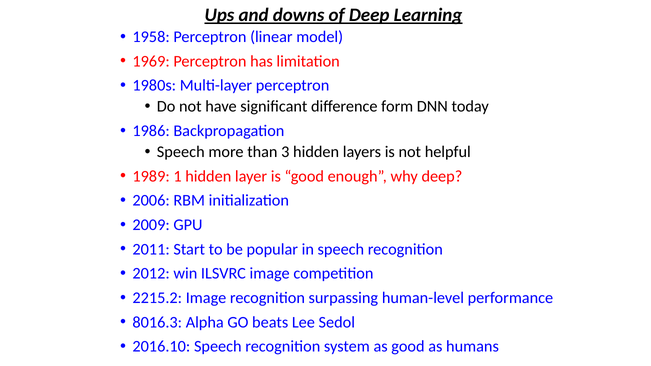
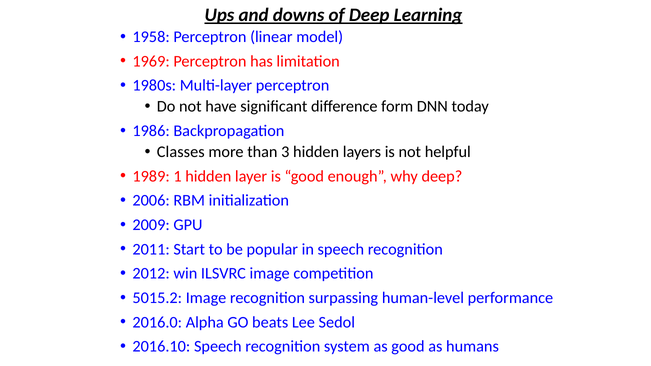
Speech: Speech -> Classes (181, 152)
2215.2: 2215.2 -> 5015.2 (157, 298)
8016.3: 8016.3 -> 2016.0 (157, 322)
